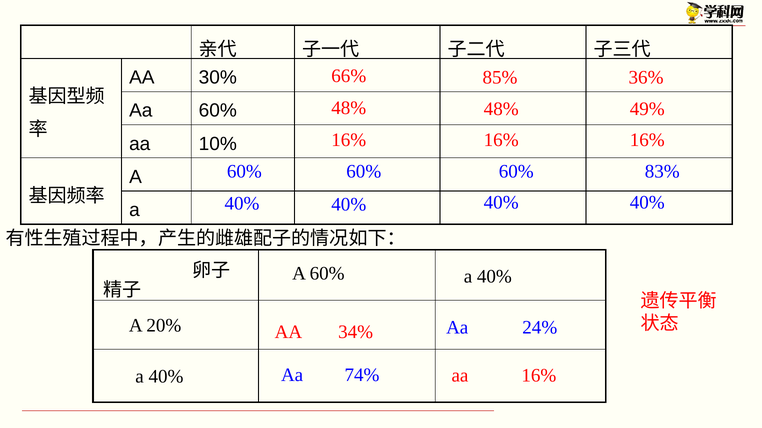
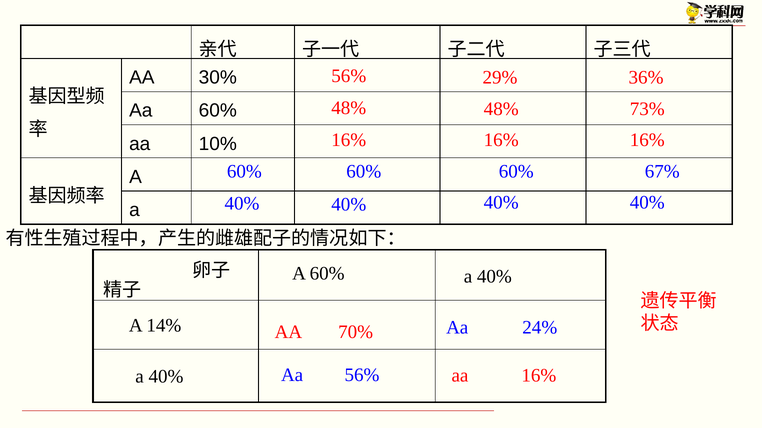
66%: 66% -> 56% (349, 76)
85%: 85% -> 29% (500, 78)
49%: 49% -> 73% (647, 109)
83%: 83% -> 67% (662, 172)
20%: 20% -> 14% (164, 326)
34%: 34% -> 70% (356, 333)
Aa 74%: 74% -> 56% (362, 375)
